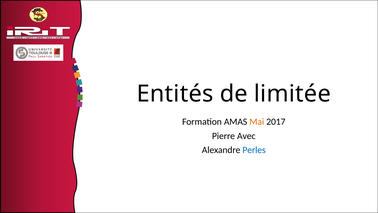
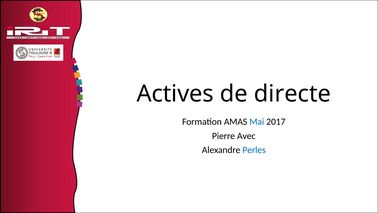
Entités: Entités -> Actives (175, 94)
limitée: limitée -> directe (292, 94)
Mai colour: orange -> blue (257, 122)
